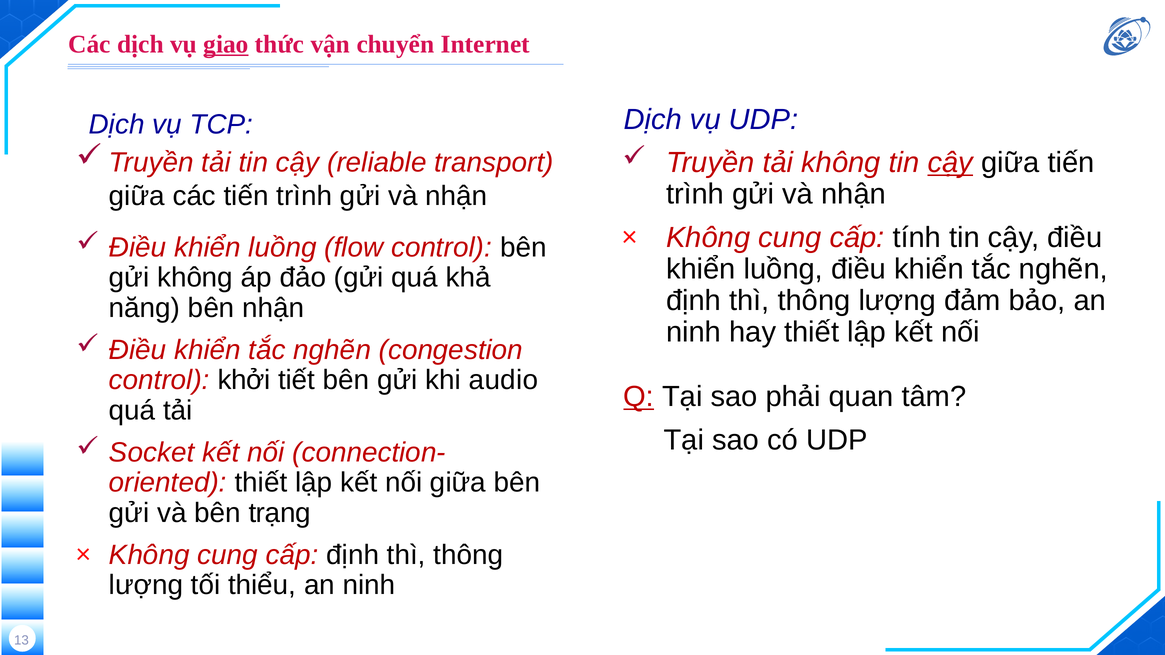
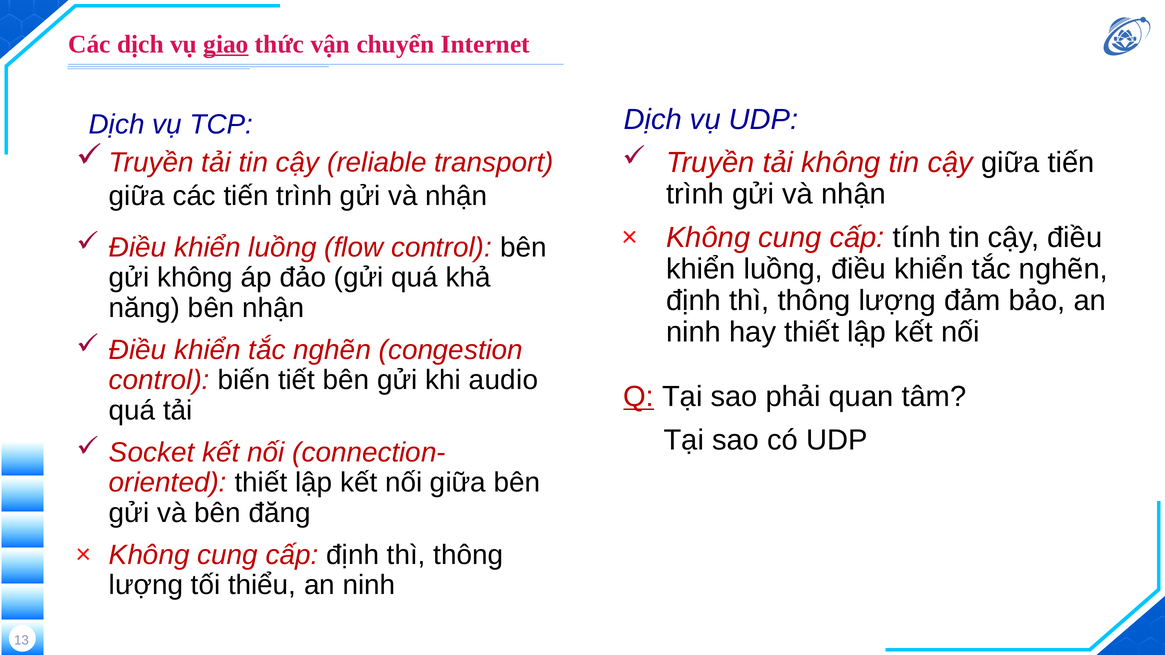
cậy underline: present -> none (950, 163)
khởi: khởi -> biến (244, 380)
trạng: trạng -> đăng (280, 513)
